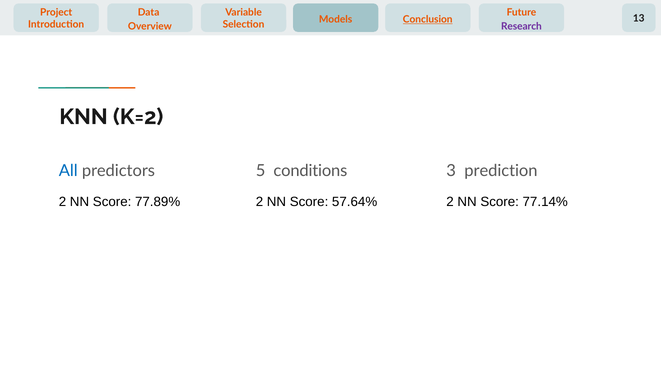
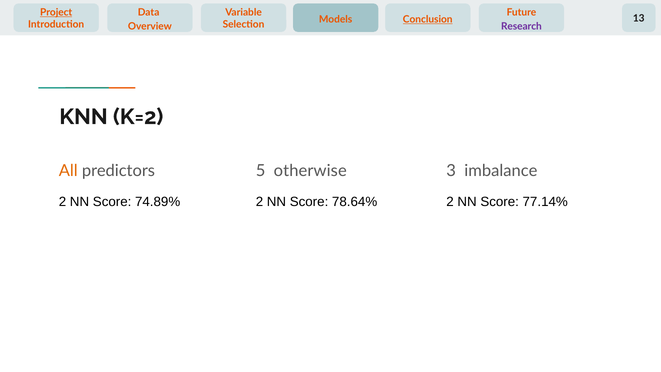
Project underline: none -> present (56, 12)
All colour: blue -> orange (68, 171)
conditions: conditions -> otherwise (310, 171)
prediction: prediction -> imbalance (501, 171)
77.89%: 77.89% -> 74.89% (158, 202)
57.64%: 57.64% -> 78.64% (355, 202)
